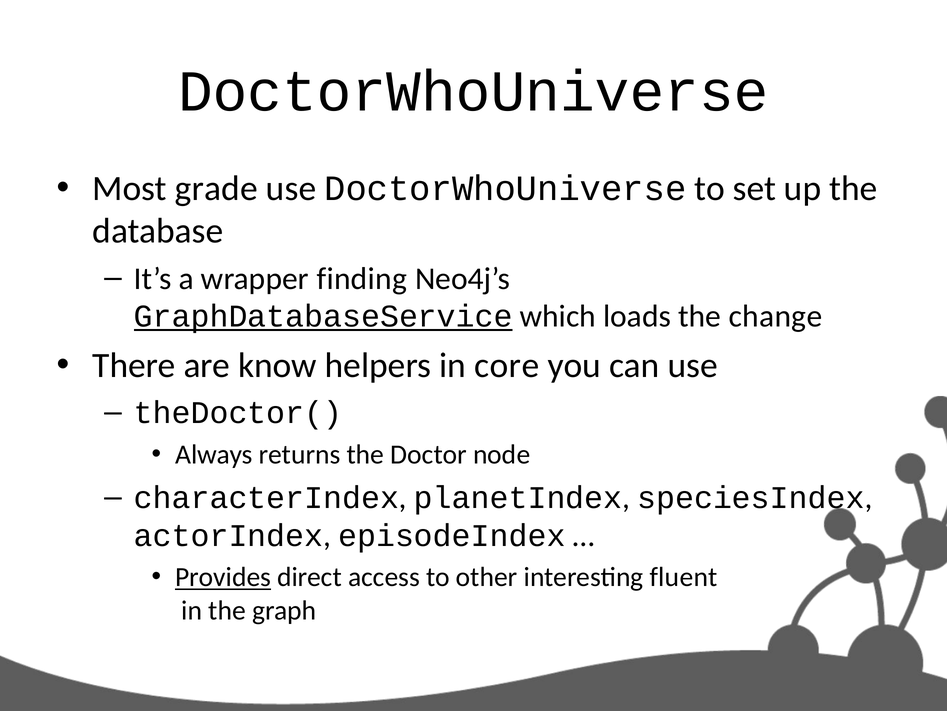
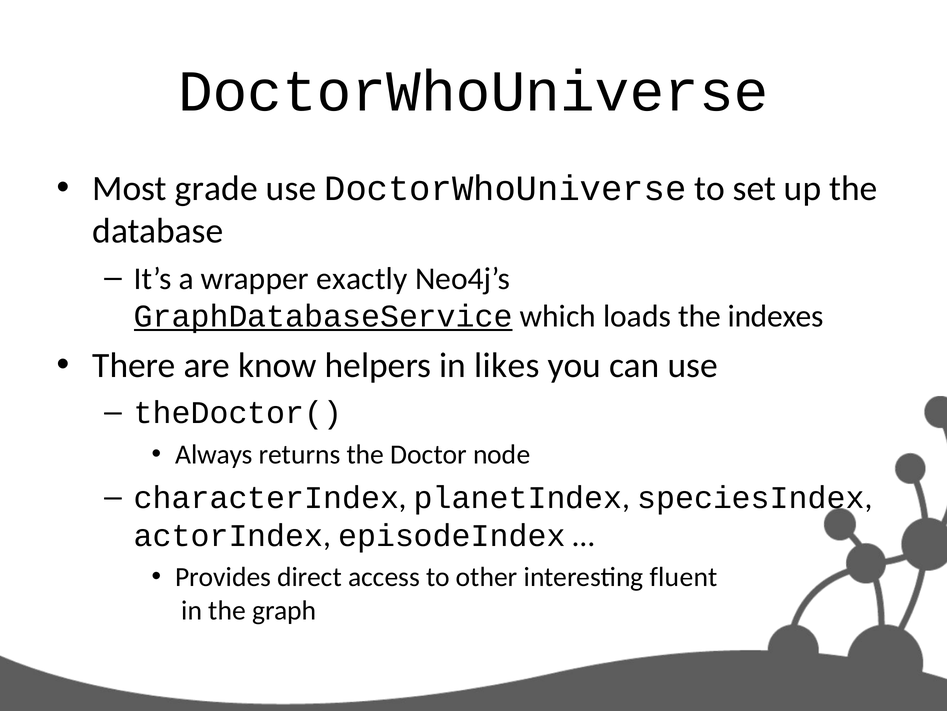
finding: finding -> exactly (362, 278)
change: change -> indexes (776, 316)
core: core -> likes (507, 365)
Provides underline: present -> none (223, 577)
